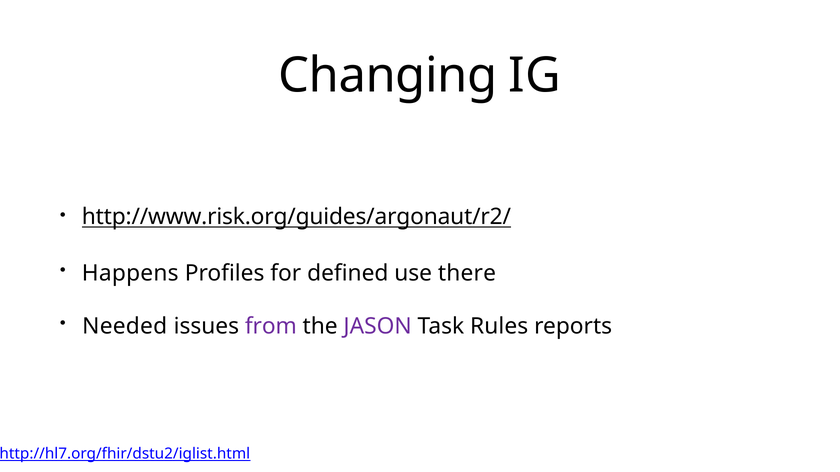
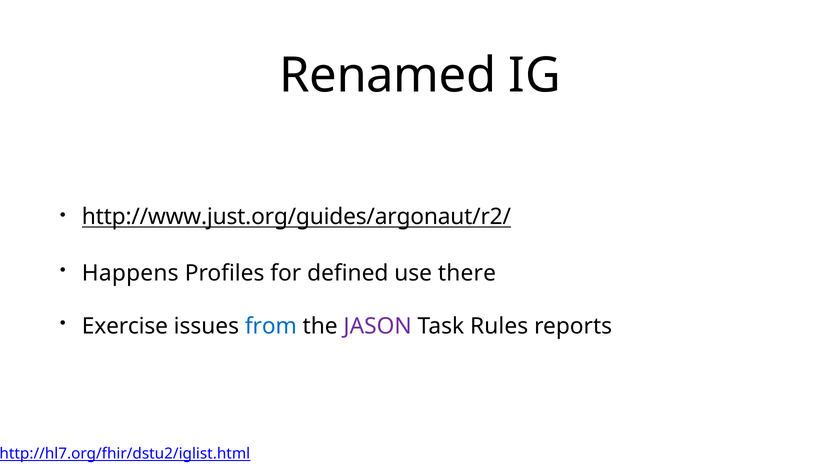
Changing: Changing -> Renamed (388, 76)
http://www.risk.org/guides/argonaut/r2/: http://www.risk.org/guides/argonaut/r2/ -> http://www.just.org/guides/argonaut/r2/ (296, 217)
Needed: Needed -> Exercise (125, 327)
from colour: purple -> blue (271, 327)
